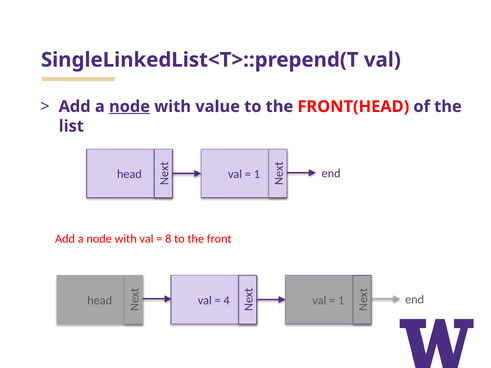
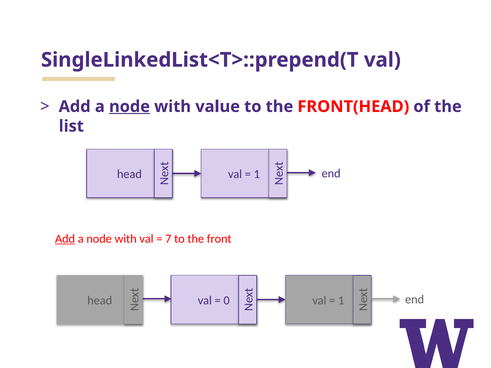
Add underline: none -> present (65, 239)
8: 8 -> 7 (168, 239)
4: 4 -> 0 (227, 301)
